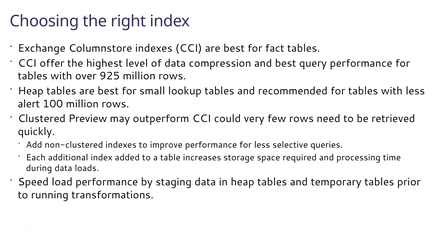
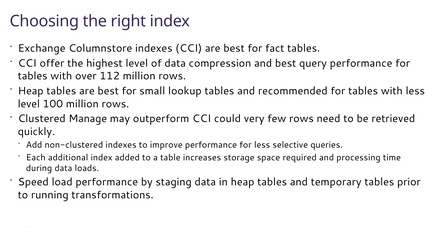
925: 925 -> 112 (110, 76)
alert: alert -> level (29, 104)
Preview: Preview -> Manage (88, 119)
